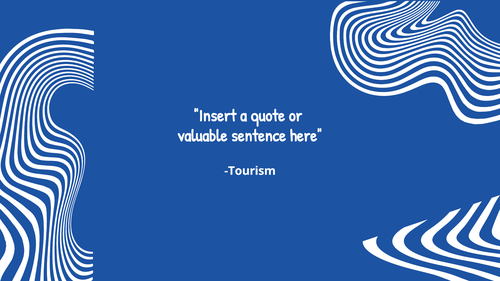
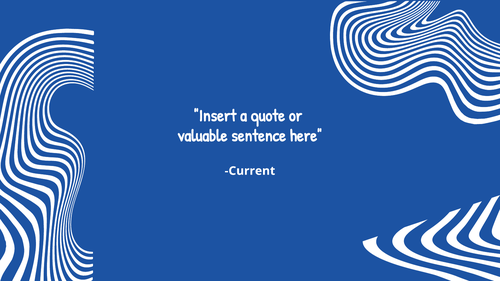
Tourism: Tourism -> Current (250, 171)
